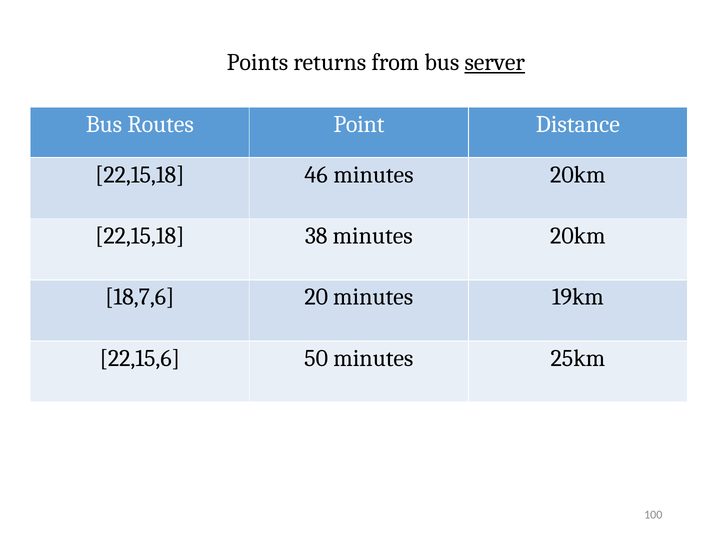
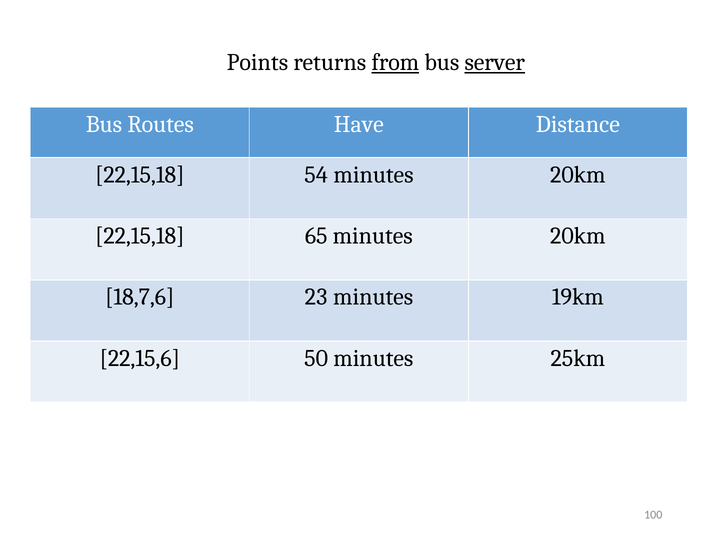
from underline: none -> present (395, 62)
Point: Point -> Have (359, 124)
46: 46 -> 54 (316, 175)
38: 38 -> 65 (316, 236)
20: 20 -> 23 (316, 297)
